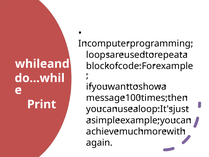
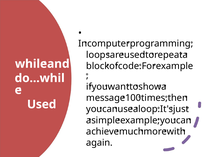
Print: Print -> Used (42, 104)
